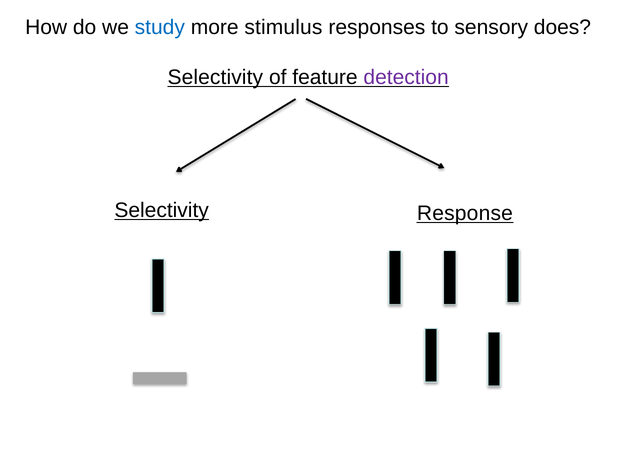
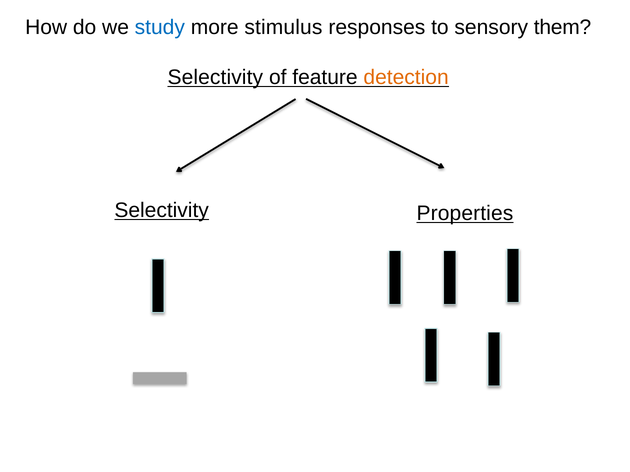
does: does -> them (563, 27)
detection colour: purple -> orange (406, 77)
Response: Response -> Properties (465, 214)
